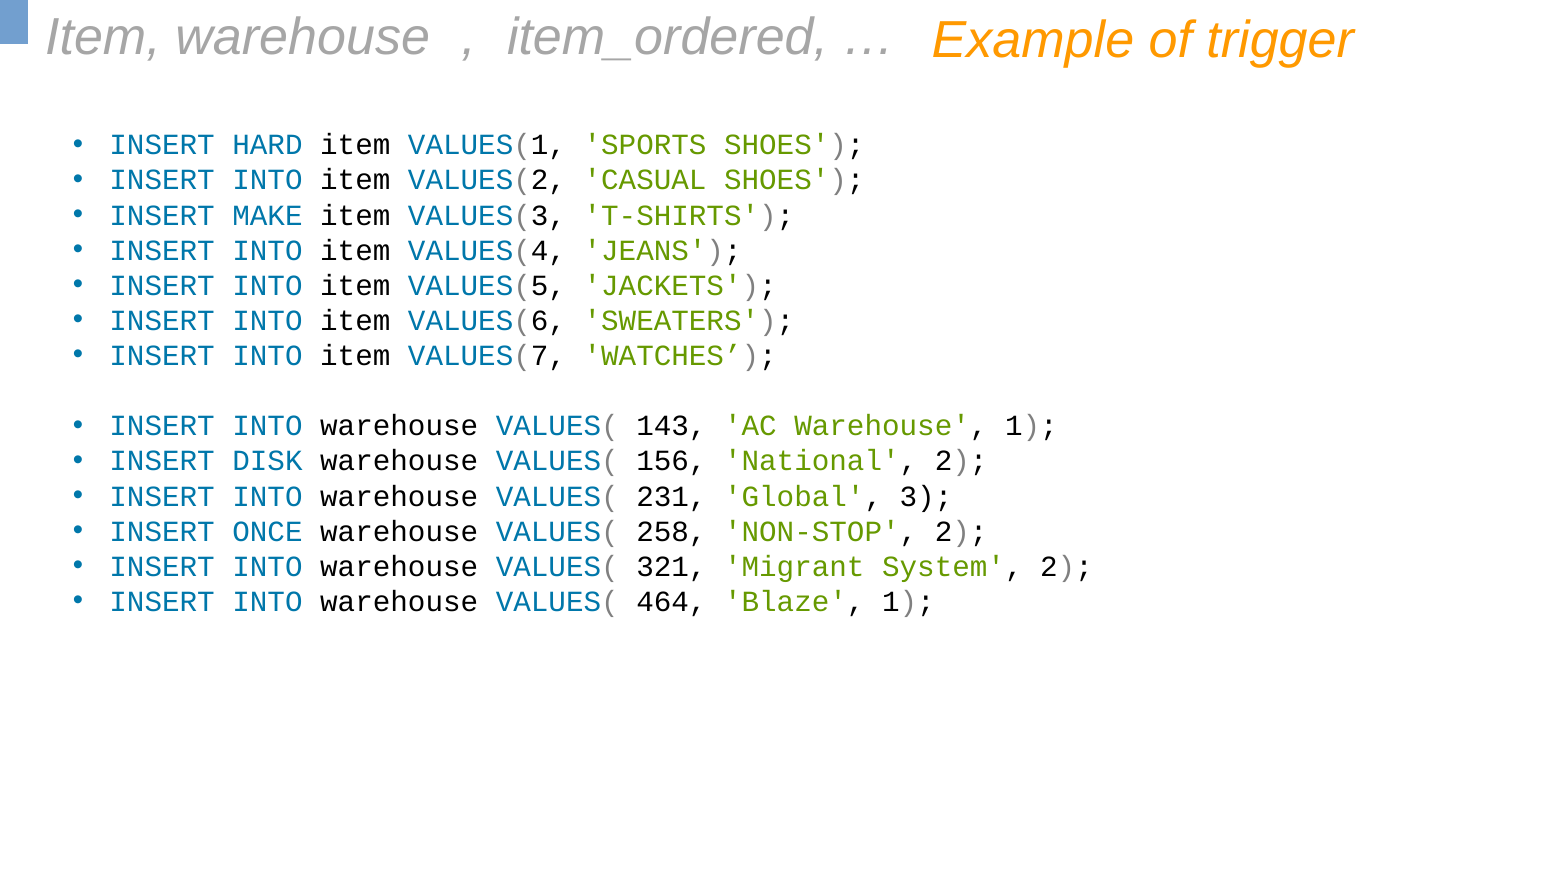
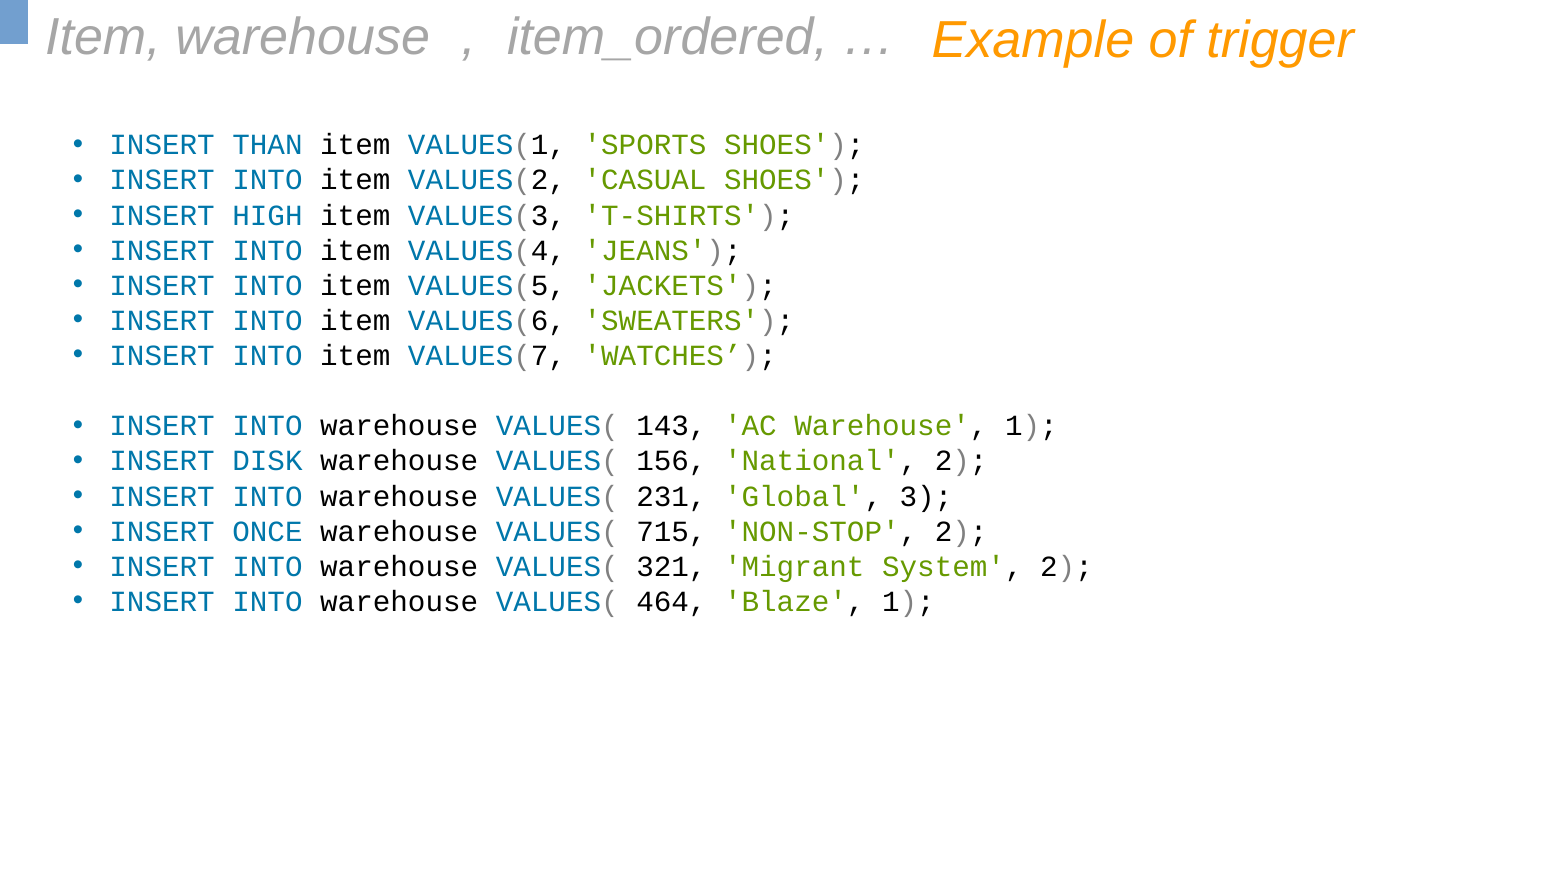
HARD: HARD -> THAN (267, 145)
MAKE: MAKE -> HIGH (267, 215)
258: 258 -> 715 (671, 532)
